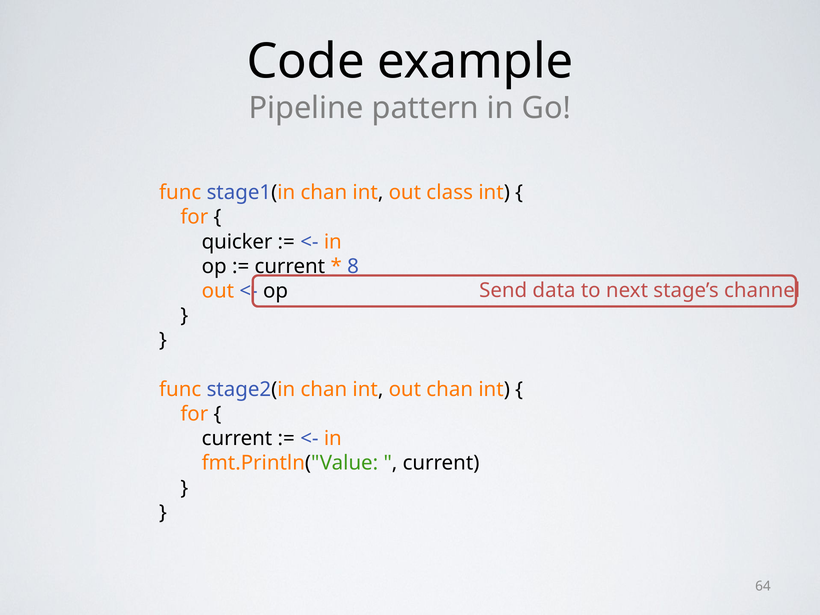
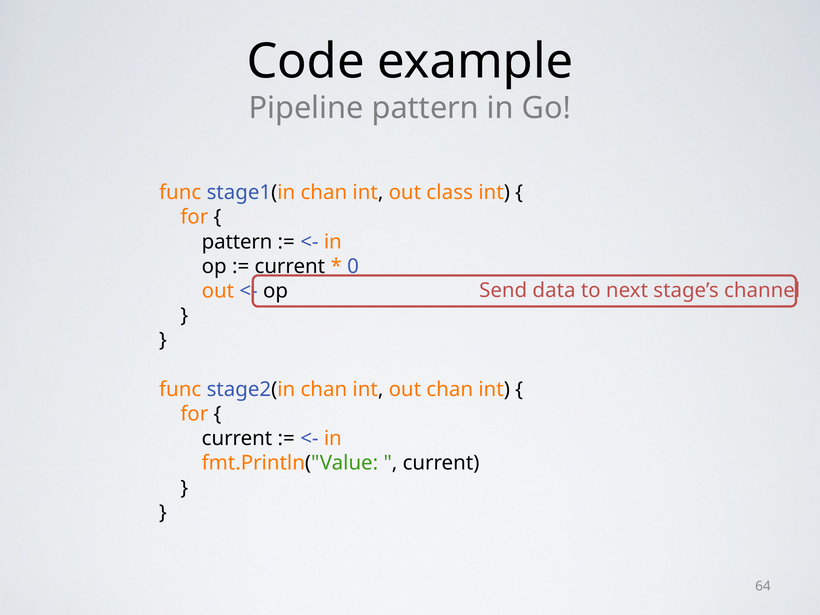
quicker: quicker -> pattern (237, 242)
8: 8 -> 0 (353, 266)
